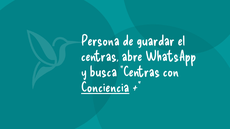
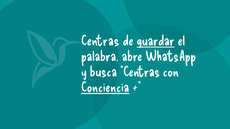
Persona: Persona -> Centras (100, 41)
guardar underline: none -> present (156, 41)
centras: centras -> palabra (100, 57)
